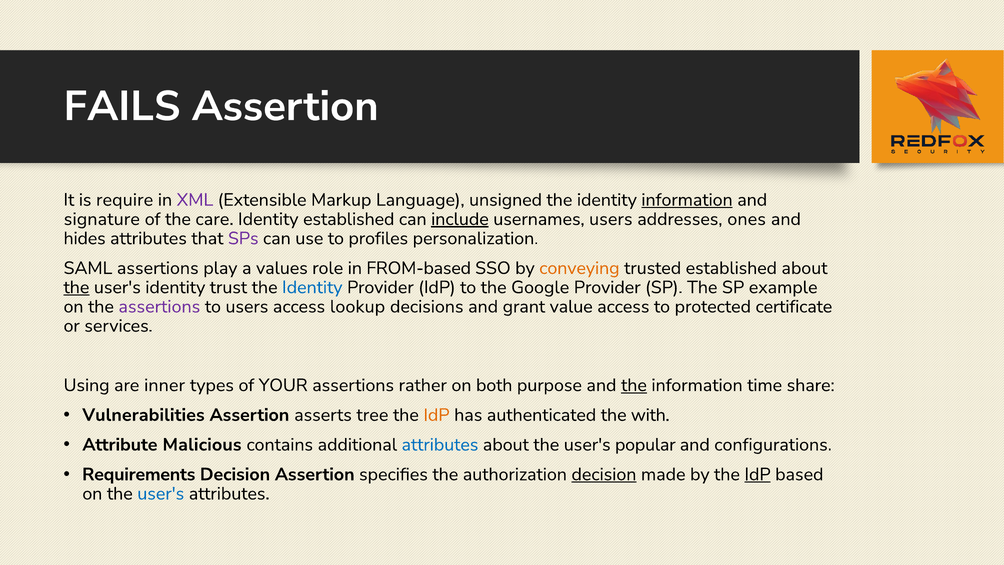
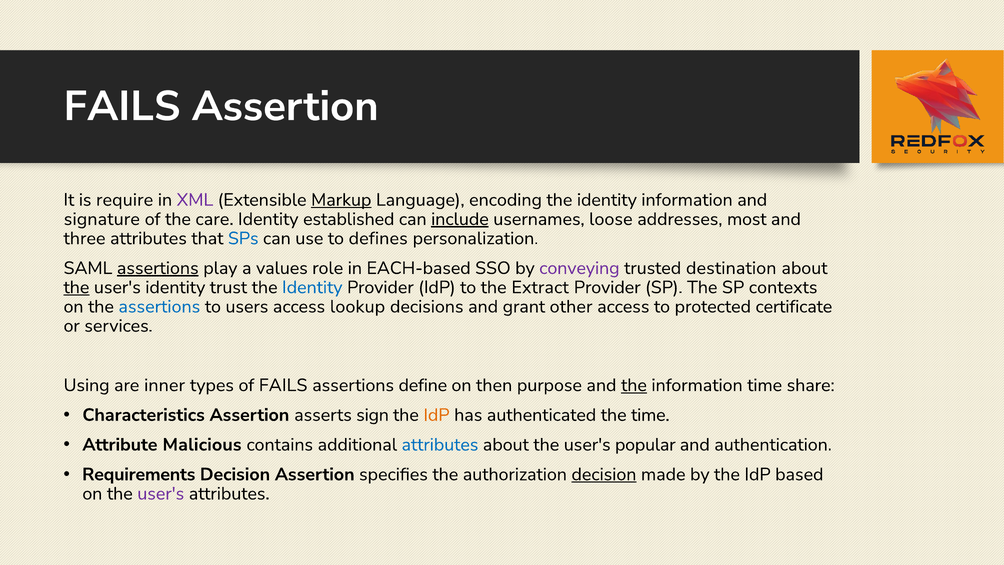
Markup underline: none -> present (341, 200)
unsigned: unsigned -> encoding (506, 200)
information underline: present -> none (687, 200)
usernames users: users -> loose (611, 219)
ones: ones -> most (747, 219)
hides: hides -> three (85, 238)
SPs colour: purple -> blue (243, 238)
profiles: profiles -> defines (378, 238)
assertions underline: none -> present (158, 268)
FROM-based: FROM-based -> EACH-based (419, 268)
conveying colour: orange -> purple (579, 268)
trusted established: established -> destination (731, 268)
Google: Google -> Extract (540, 287)
example: example -> contexts (783, 287)
assertions colour: purple -> blue (159, 306)
value: value -> other (571, 306)
of YOUR: YOUR -> FAILS (283, 385)
rather: rather -> define (423, 385)
both: both -> then (494, 385)
Vulnerabilities: Vulnerabilities -> Characteristics (144, 415)
tree: tree -> sign (373, 415)
the with: with -> time (650, 415)
configurations: configurations -> authentication (773, 444)
IdP underline: present -> none (758, 474)
user's colour: blue -> purple (161, 493)
